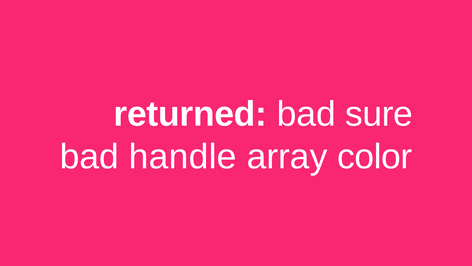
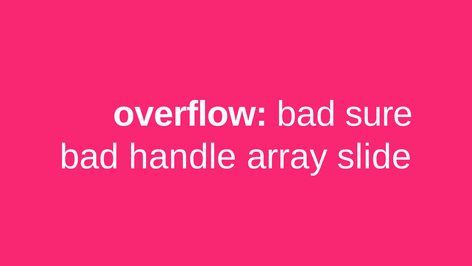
returned: returned -> overflow (190, 114)
color: color -> slide (374, 156)
